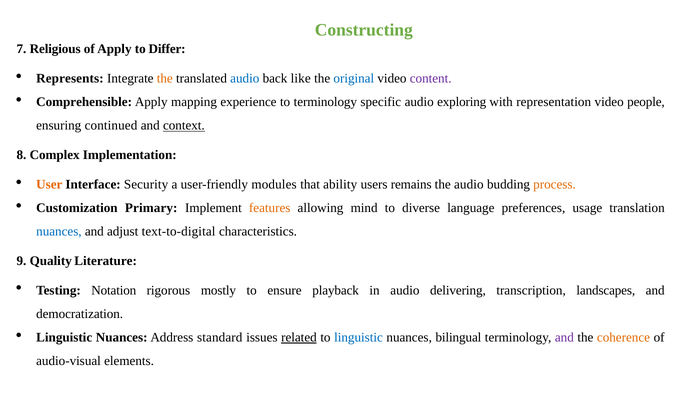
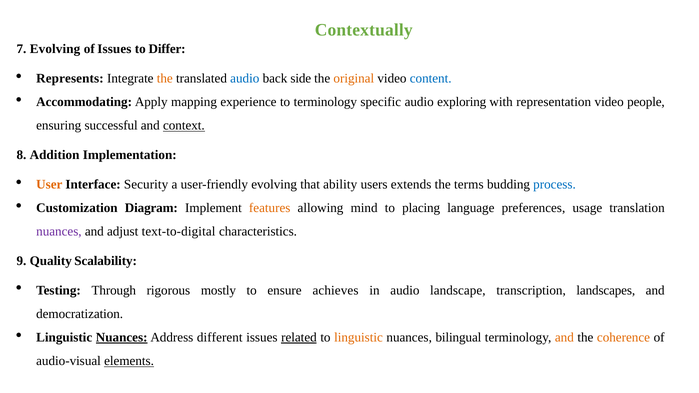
Constructing: Constructing -> Contextually (364, 30)
7 Religious: Religious -> Evolving (55, 49)
of Apply: Apply -> Issues (114, 49)
like: like -> side (301, 78)
original colour: blue -> orange (354, 78)
content colour: purple -> blue (431, 78)
Comprehensible: Comprehensible -> Accommodating (84, 102)
continued: continued -> successful (111, 126)
Complex: Complex -> Addition (55, 155)
user-friendly modules: modules -> evolving (274, 184)
remains: remains -> extends (411, 184)
the audio: audio -> terms (469, 184)
process colour: orange -> blue (555, 184)
Primary: Primary -> Diagram (151, 208)
diverse: diverse -> placing (421, 208)
nuances colour: blue -> purple (59, 232)
Literature: Literature -> Scalability (106, 261)
Notation: Notation -> Through (114, 290)
playback: playback -> achieves (336, 290)
delivering: delivering -> landscape (458, 290)
Nuances underline: none -> present (122, 338)
standard: standard -> different (220, 338)
linguistic colour: blue -> orange (359, 338)
and colour: purple -> orange (564, 338)
elements underline: none -> present (129, 361)
